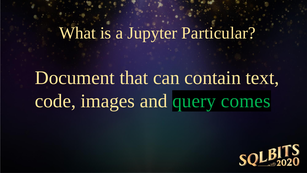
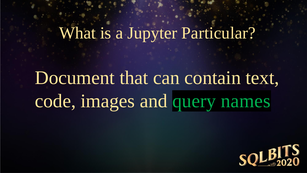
comes: comes -> names (246, 101)
